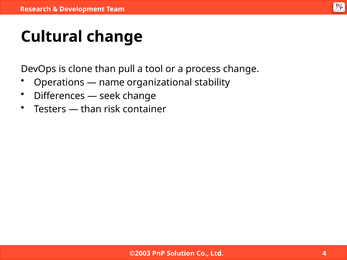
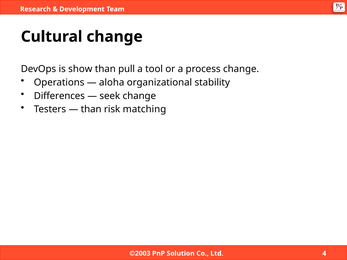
clone: clone -> show (80, 69)
name: name -> aloha (112, 82)
container: container -> matching (144, 109)
